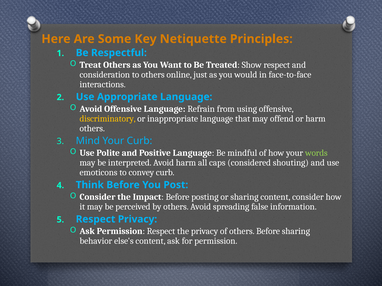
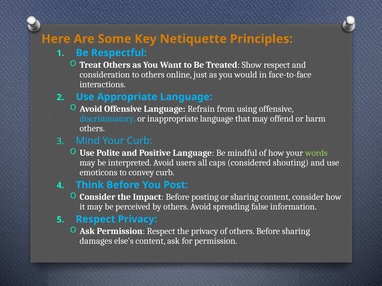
discriminatory colour: yellow -> light blue (108, 119)
Avoid harm: harm -> users (186, 163)
behavior: behavior -> damages (96, 241)
